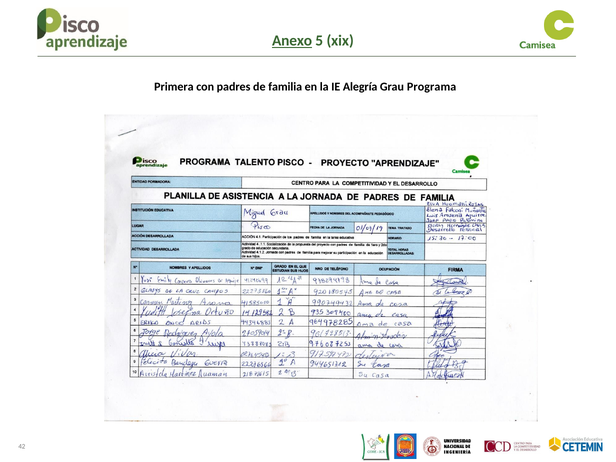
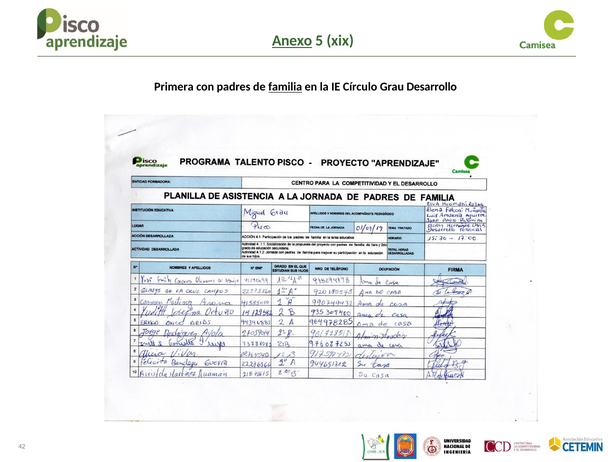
familia underline: none -> present (285, 87)
Alegría: Alegría -> Círculo (360, 87)
Programa: Programa -> Desarrollo (432, 87)
